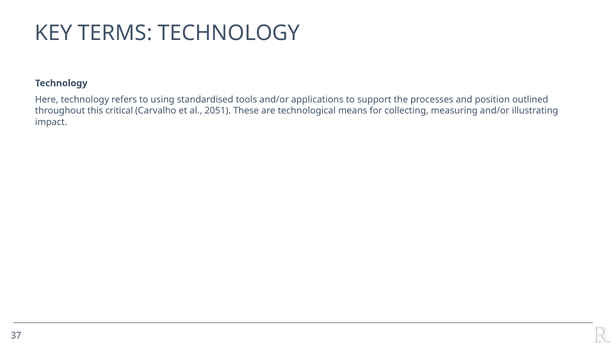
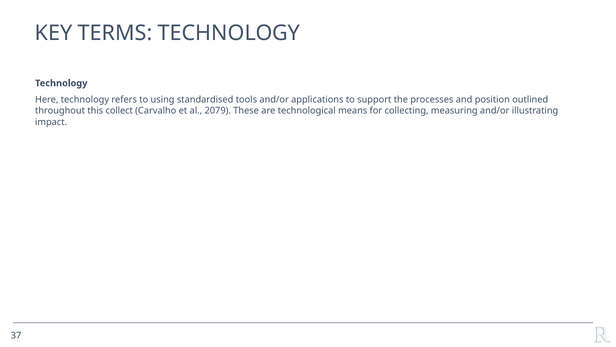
critical: critical -> collect (119, 111)
2051: 2051 -> 2079 (218, 111)
